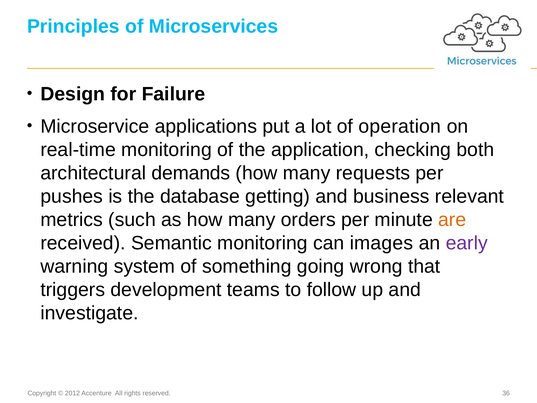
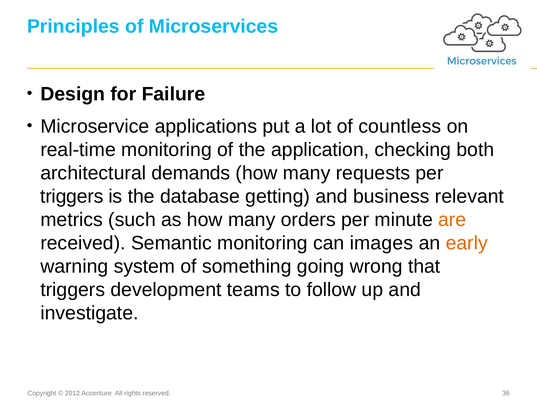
operation: operation -> countless (400, 126)
pushes: pushes -> triggers (72, 196)
early colour: purple -> orange (467, 243)
